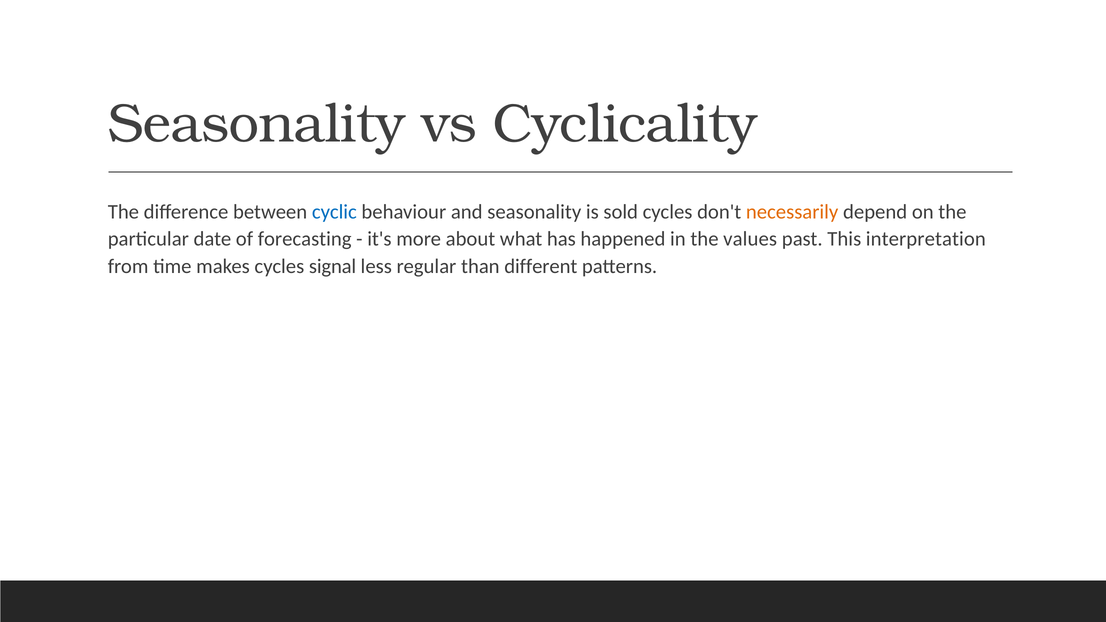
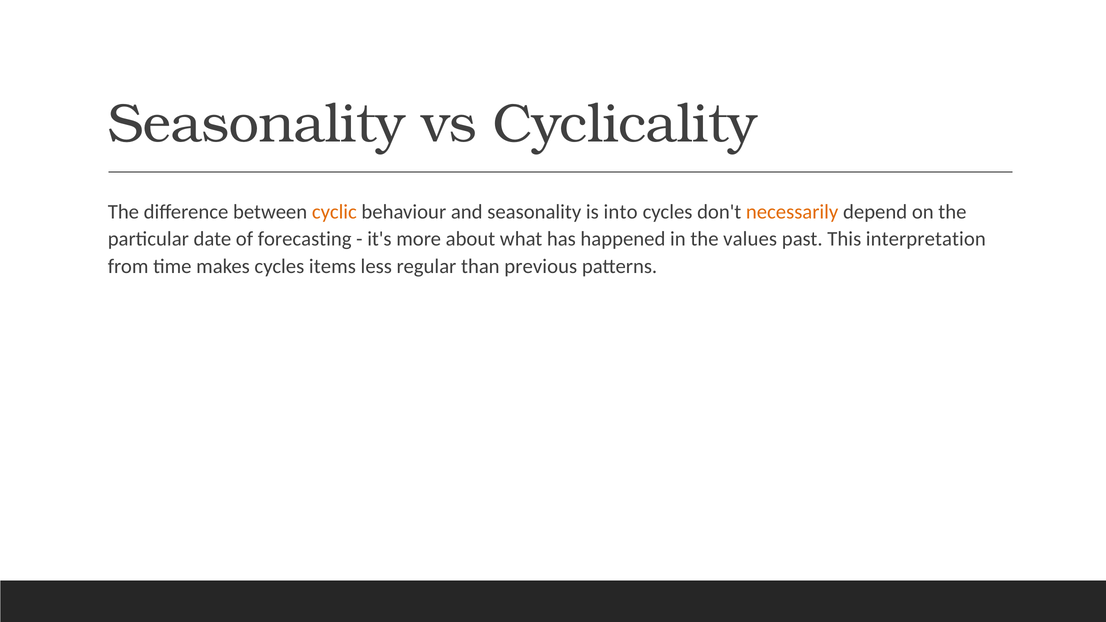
cyclic colour: blue -> orange (334, 212)
sold: sold -> into (621, 212)
signal: signal -> items (332, 266)
different: different -> previous (541, 266)
